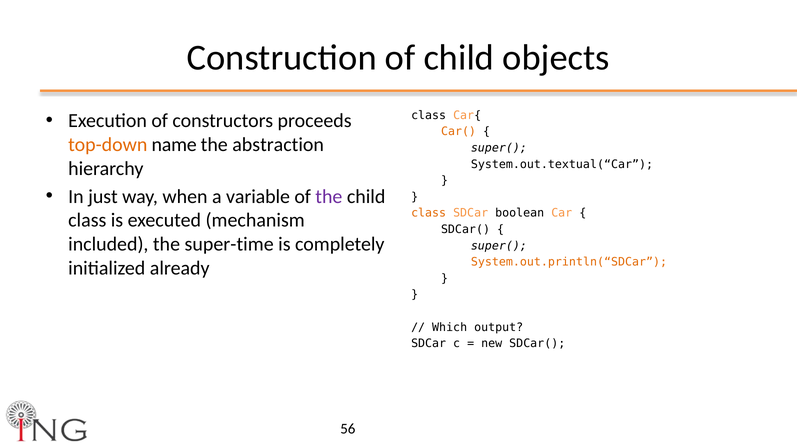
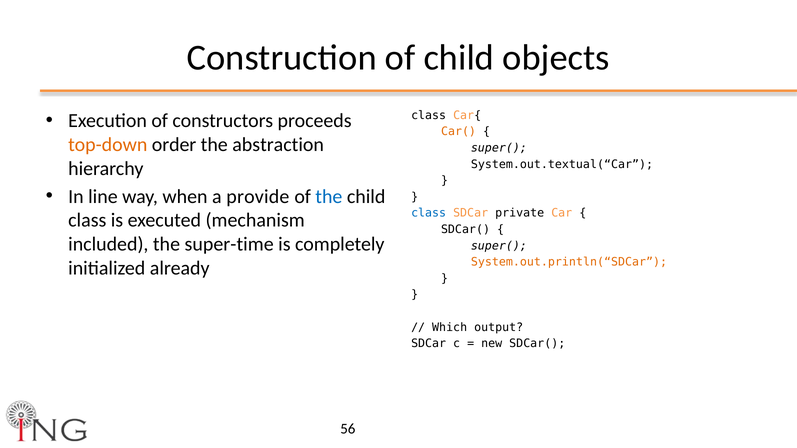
name: name -> order (174, 145)
just: just -> line (103, 197)
variable: variable -> provide (258, 197)
the colour: purple -> blue (329, 197)
class colour: orange -> blue (429, 213)
boolean: boolean -> private (520, 213)
